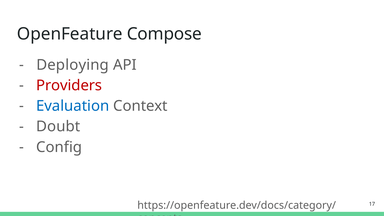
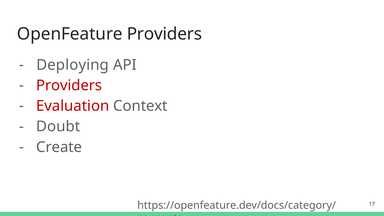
OpenFeature Compose: Compose -> Providers (164, 34)
Evaluation colour: blue -> red (73, 106)
Config: Config -> Create (59, 147)
